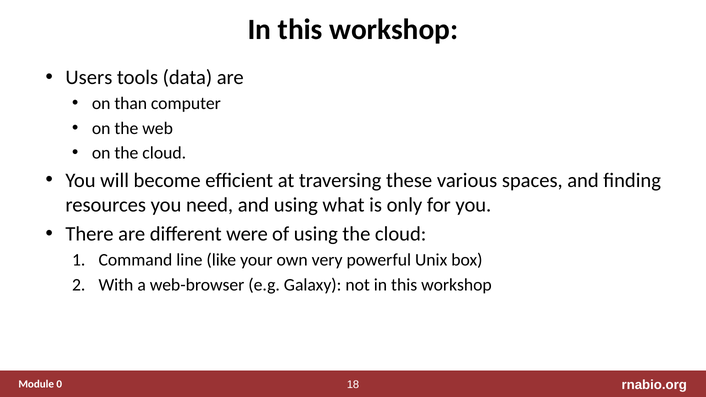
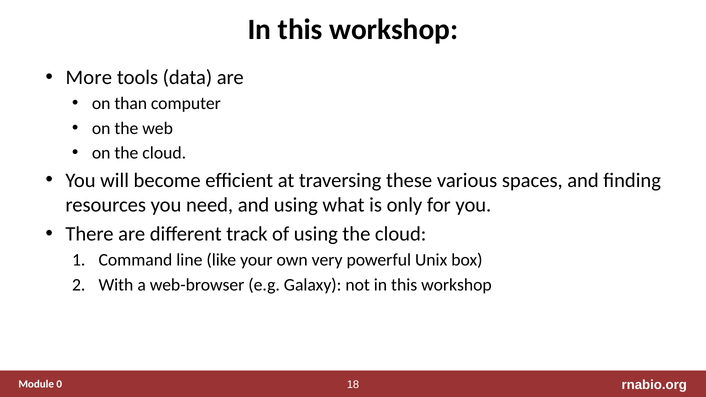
Users: Users -> More (89, 77)
were: were -> track (247, 234)
